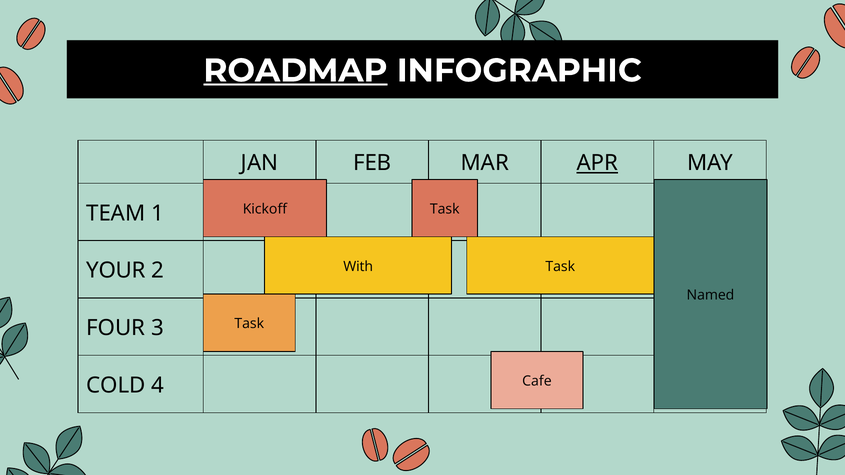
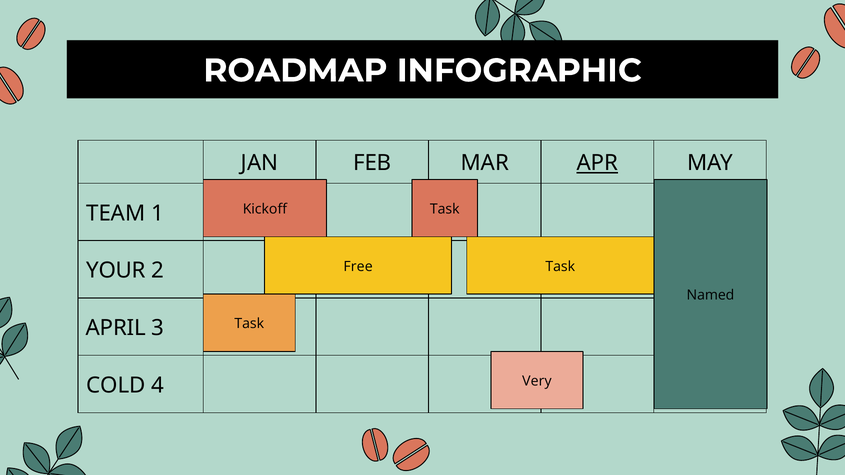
ROADMAP underline: present -> none (295, 71)
With: With -> Free (358, 267)
FOUR: FOUR -> APRIL (116, 328)
Cafe: Cafe -> Very (537, 381)
